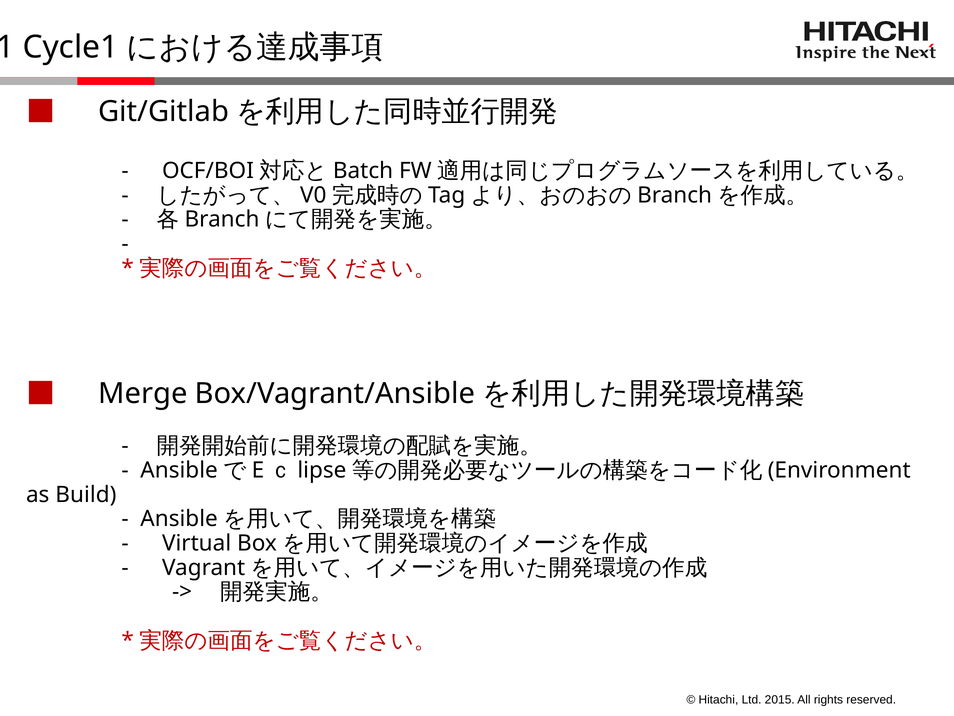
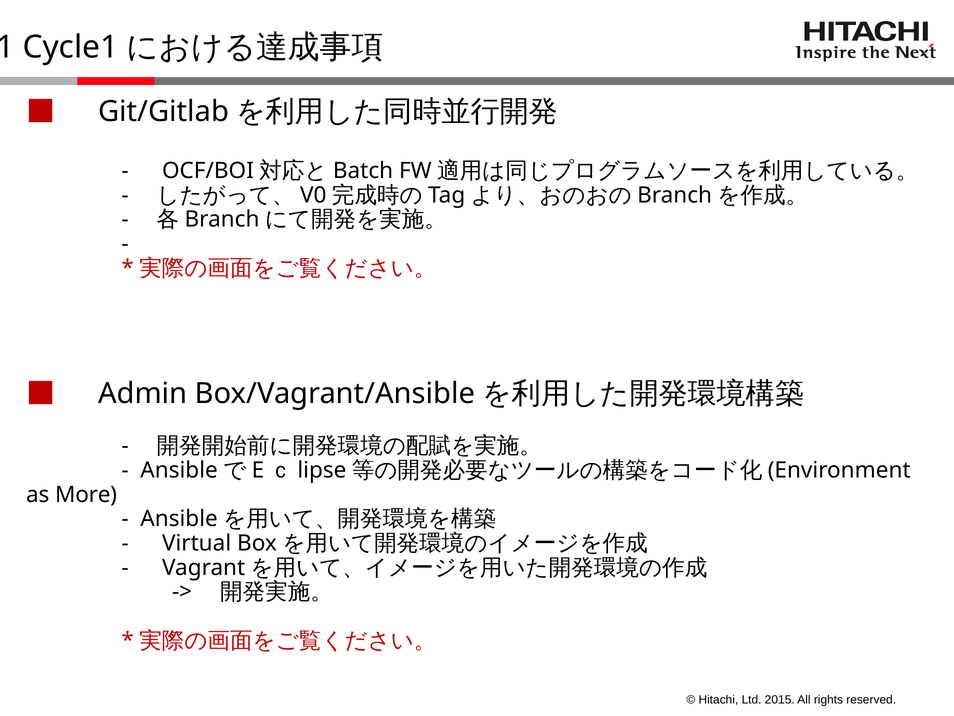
Merge: Merge -> Admin (143, 393)
Build: Build -> More (86, 494)
